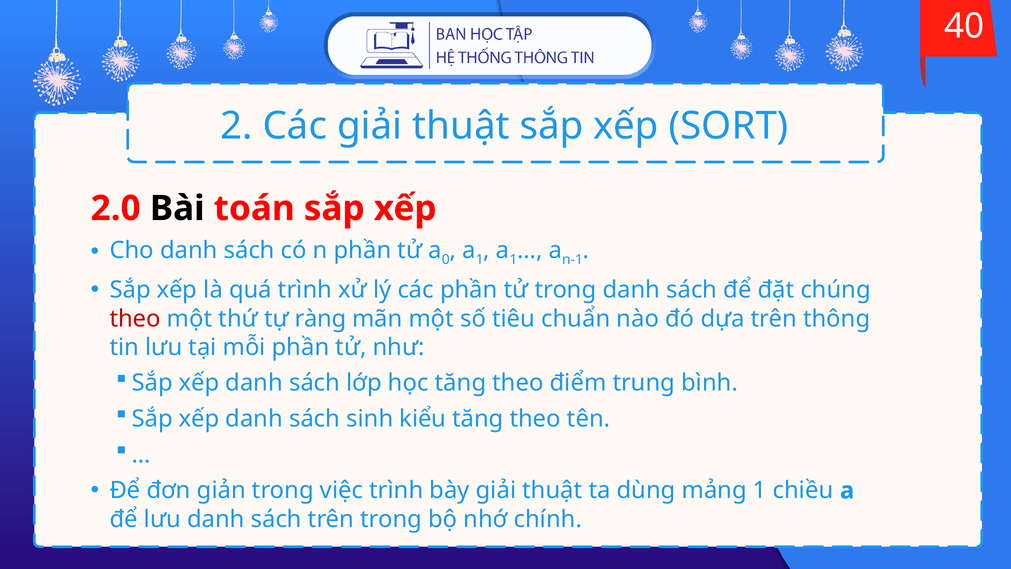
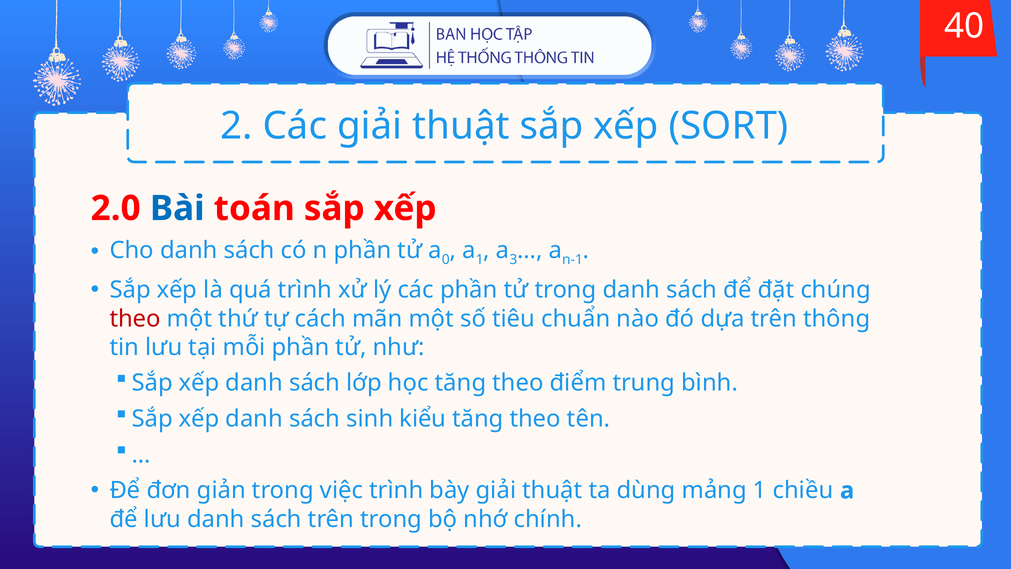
Bài colour: black -> blue (177, 208)
1: 1 -> 3 (513, 259)
ràng: ràng -> cách (320, 318)
